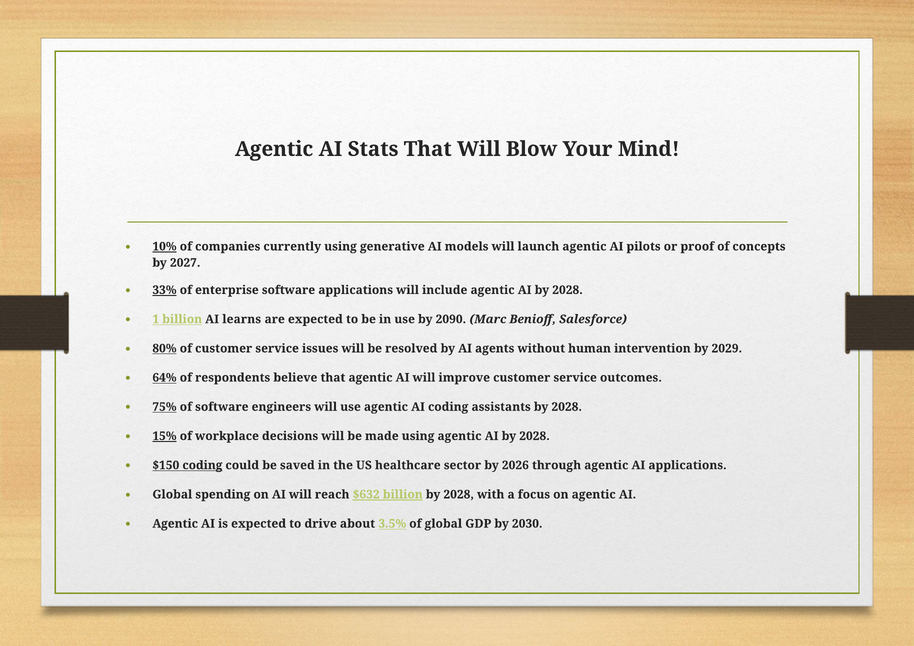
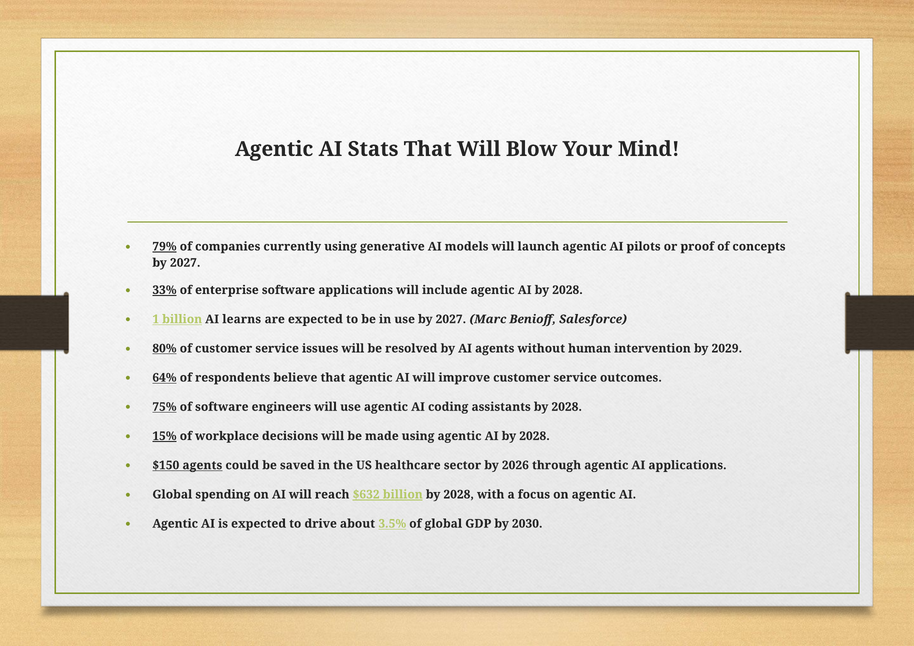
10%: 10% -> 79% (165, 246)
use by 2090: 2090 -> 2027 (451, 319)
$150 coding: coding -> agents (202, 465)
